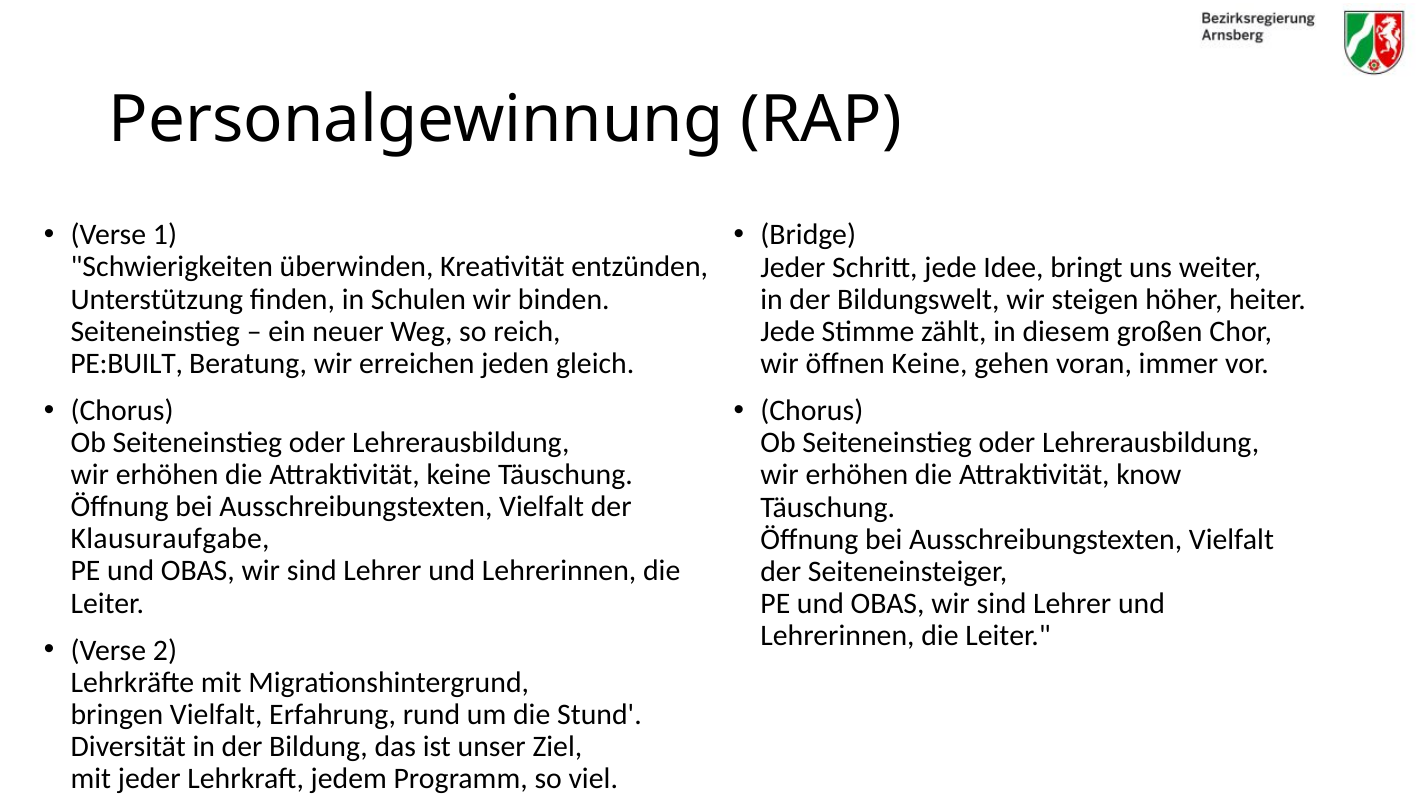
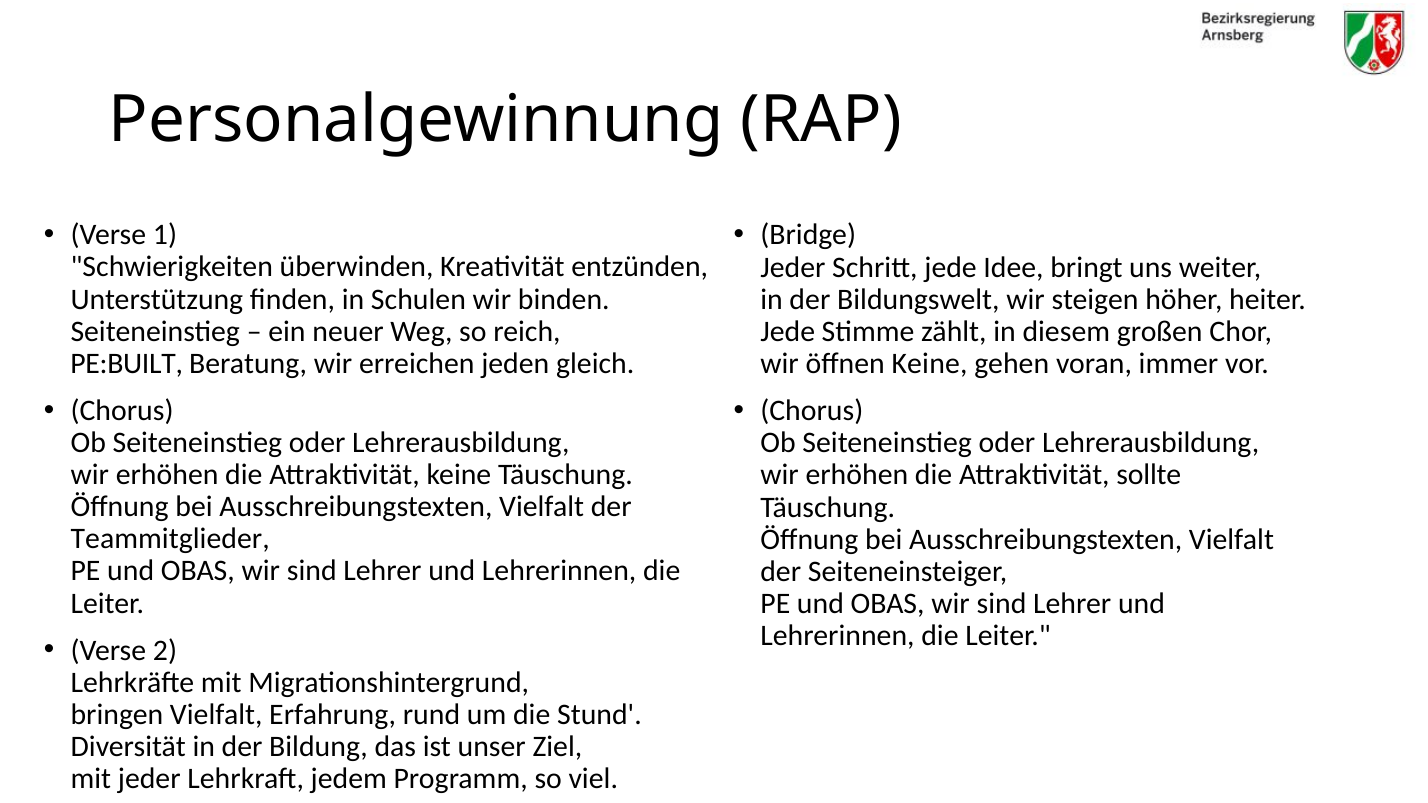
know: know -> sollte (1149, 475)
Klausuraufgabe: Klausuraufgabe -> Teammitglieder (170, 539)
